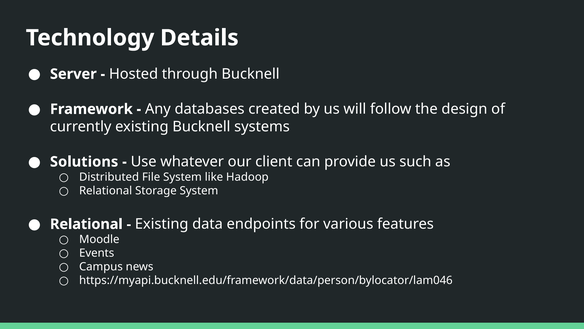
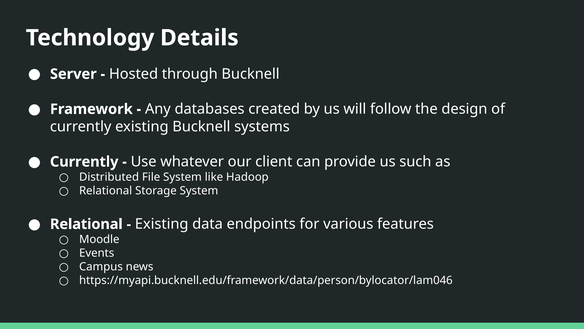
Solutions: Solutions -> Currently (84, 162)
